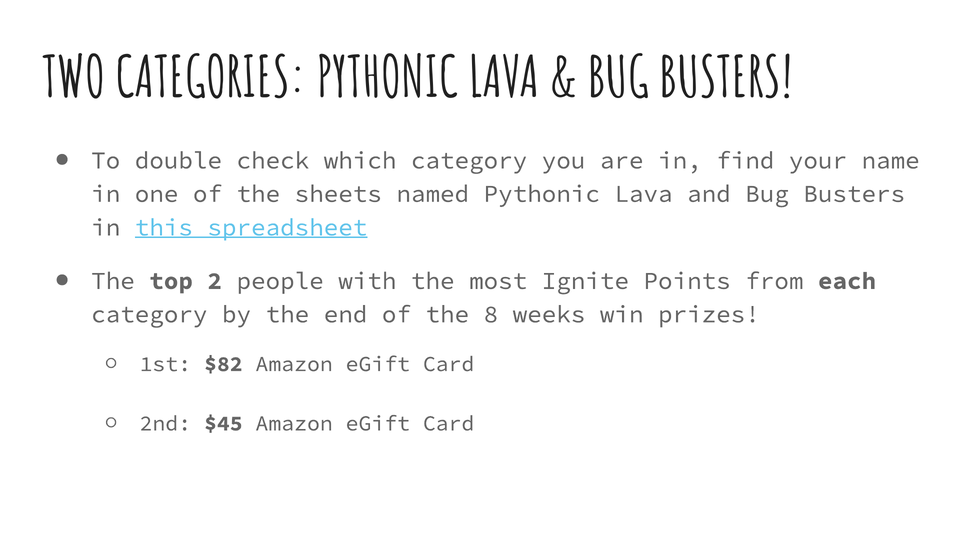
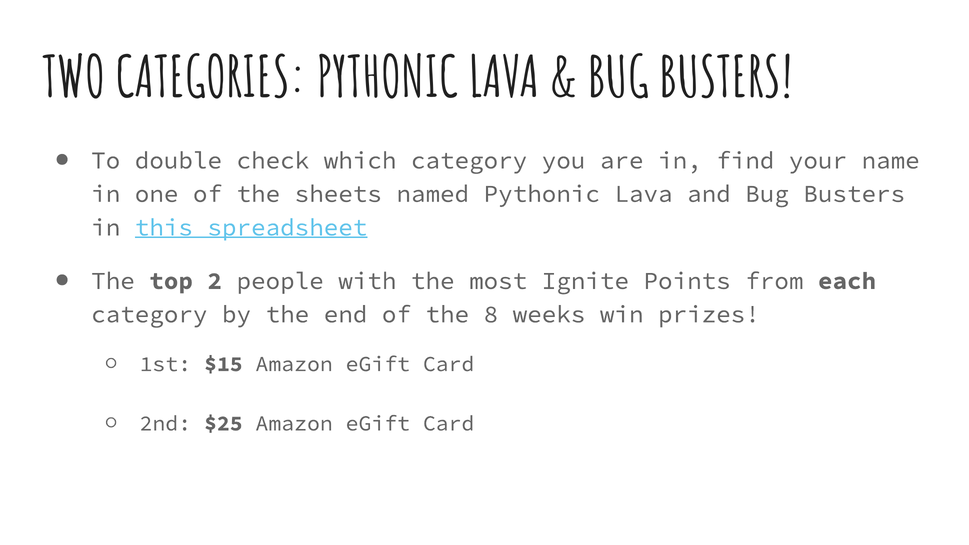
$82: $82 -> $15 (223, 364)
$45: $45 -> $25 (223, 423)
